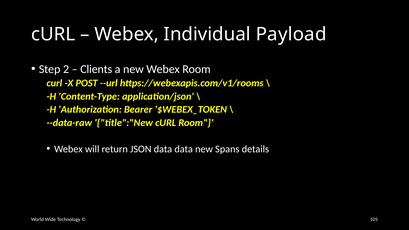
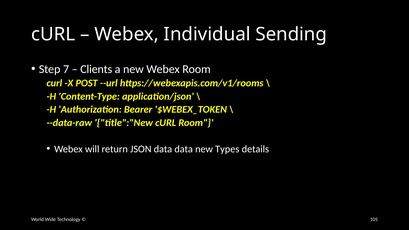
Payload: Payload -> Sending (291, 34)
2: 2 -> 7 (66, 69)
Spans: Spans -> Types (227, 149)
